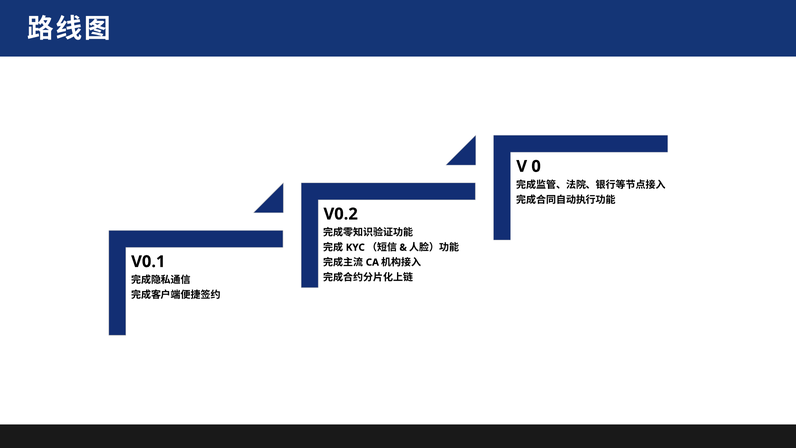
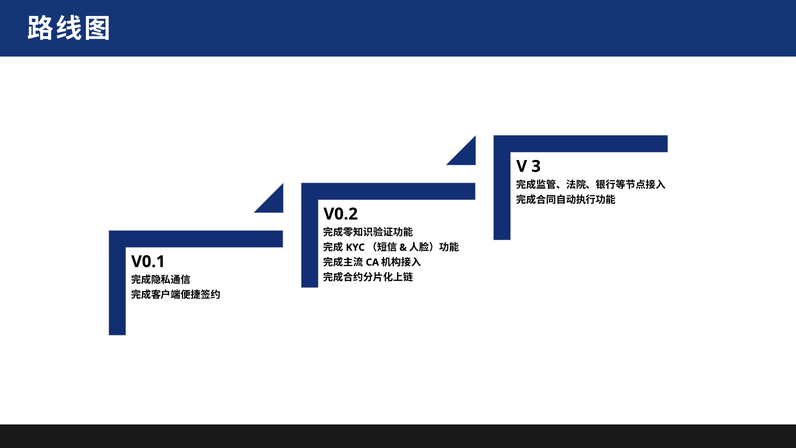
0: 0 -> 3 (536, 166)
